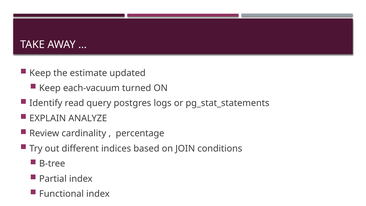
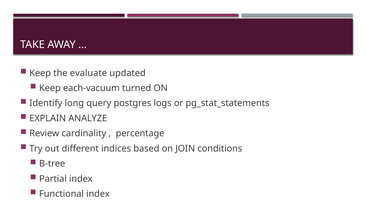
estimate: estimate -> evaluate (88, 73)
read: read -> long (74, 103)
